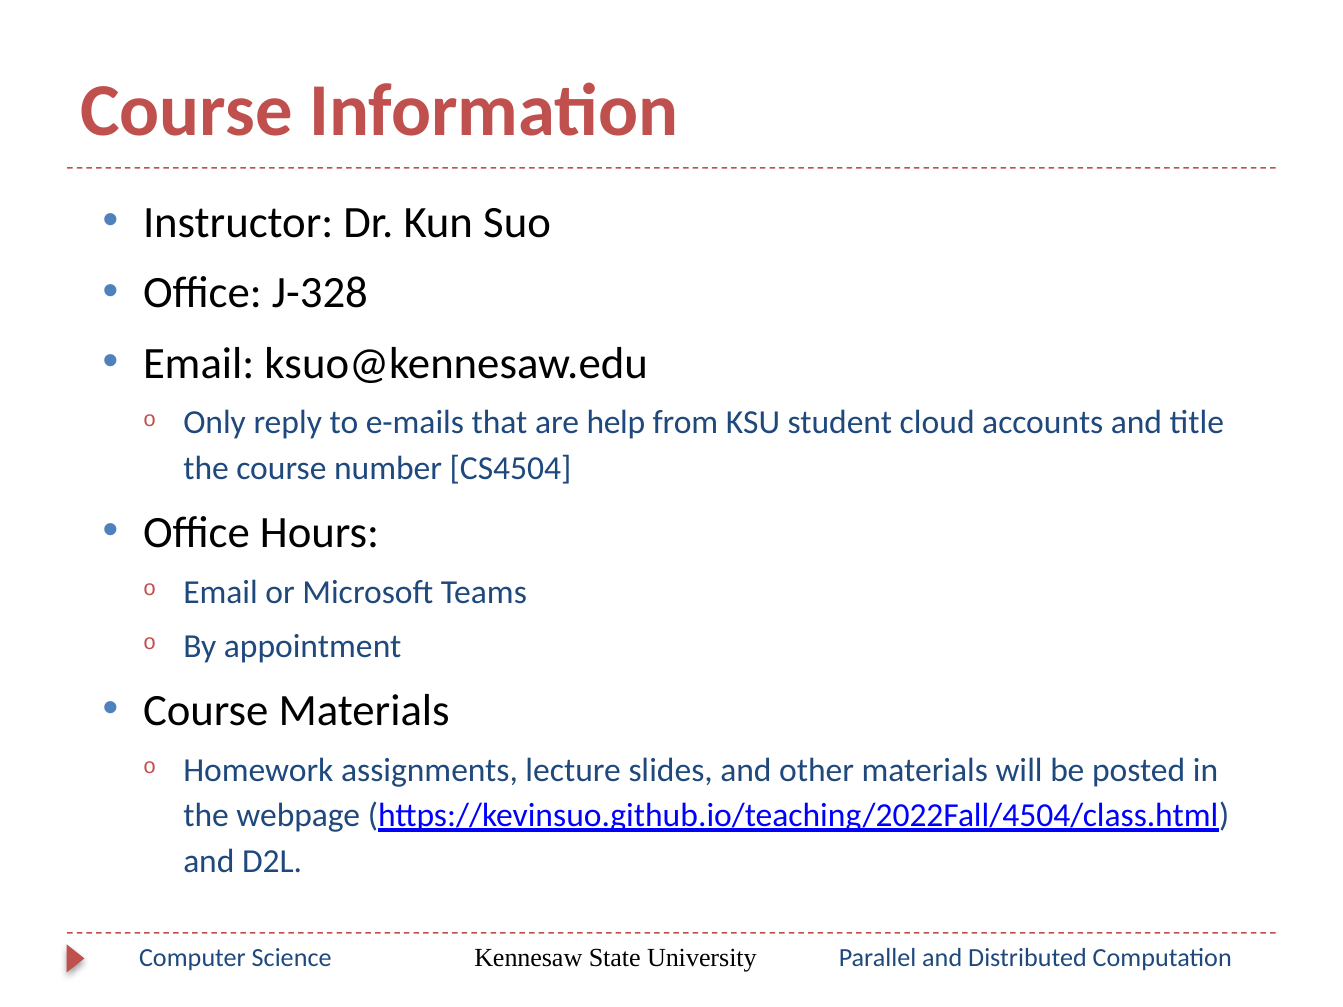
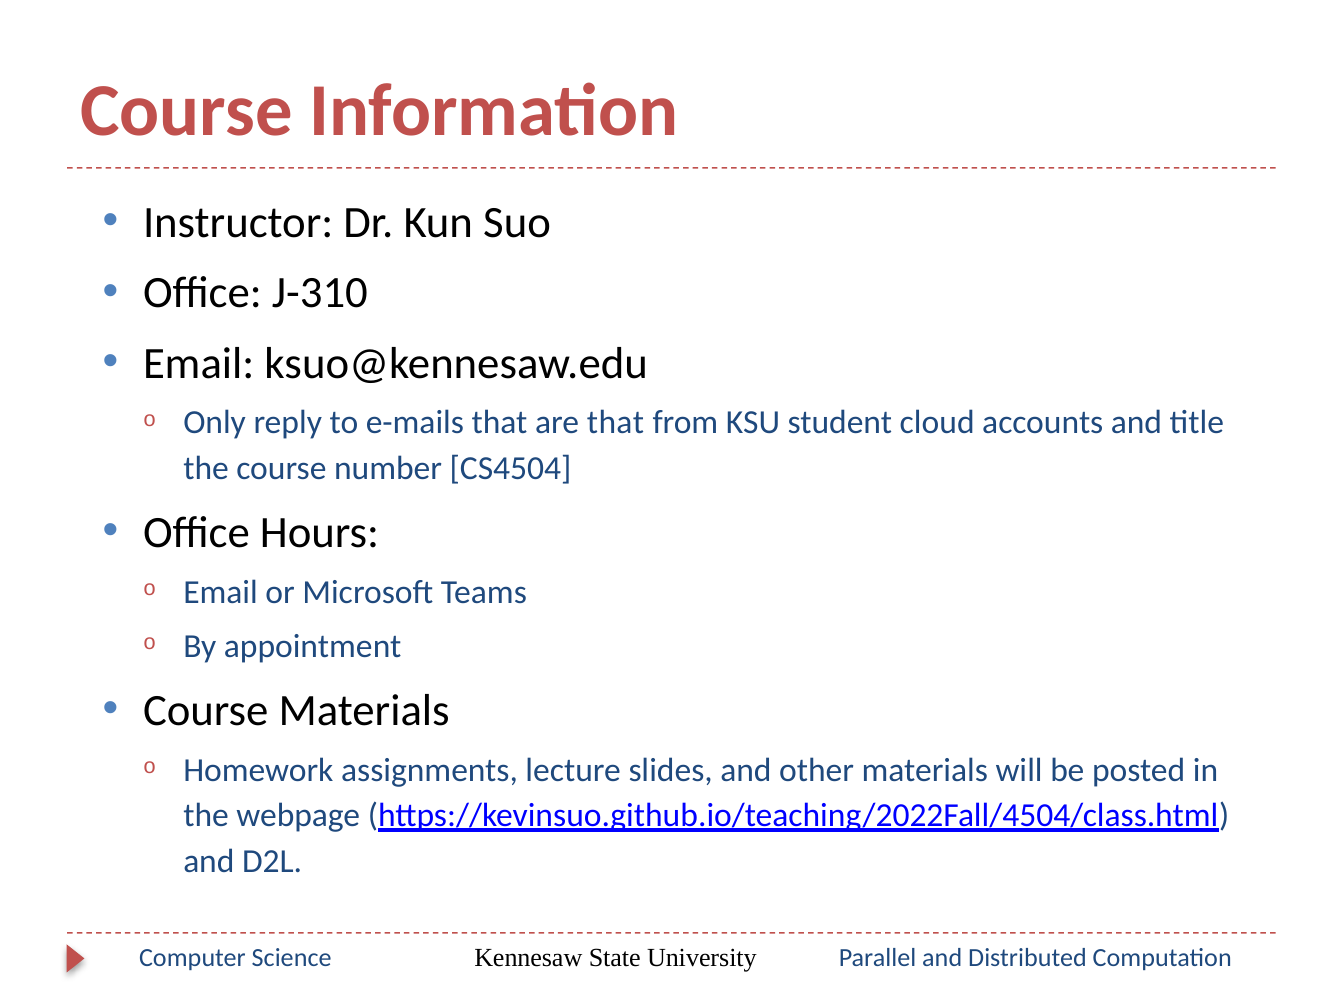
J-328: J-328 -> J-310 (320, 293)
are help: help -> that (616, 423)
